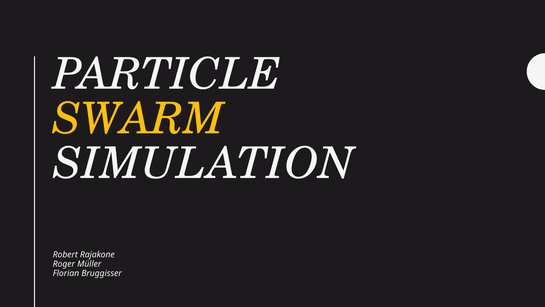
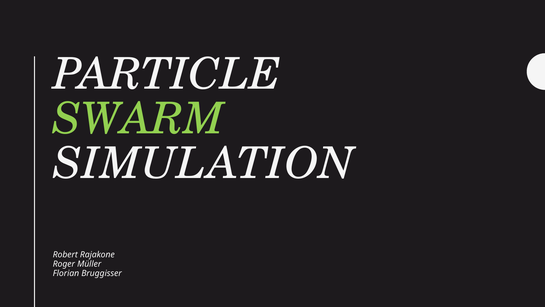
SWARM colour: yellow -> light green (138, 119)
